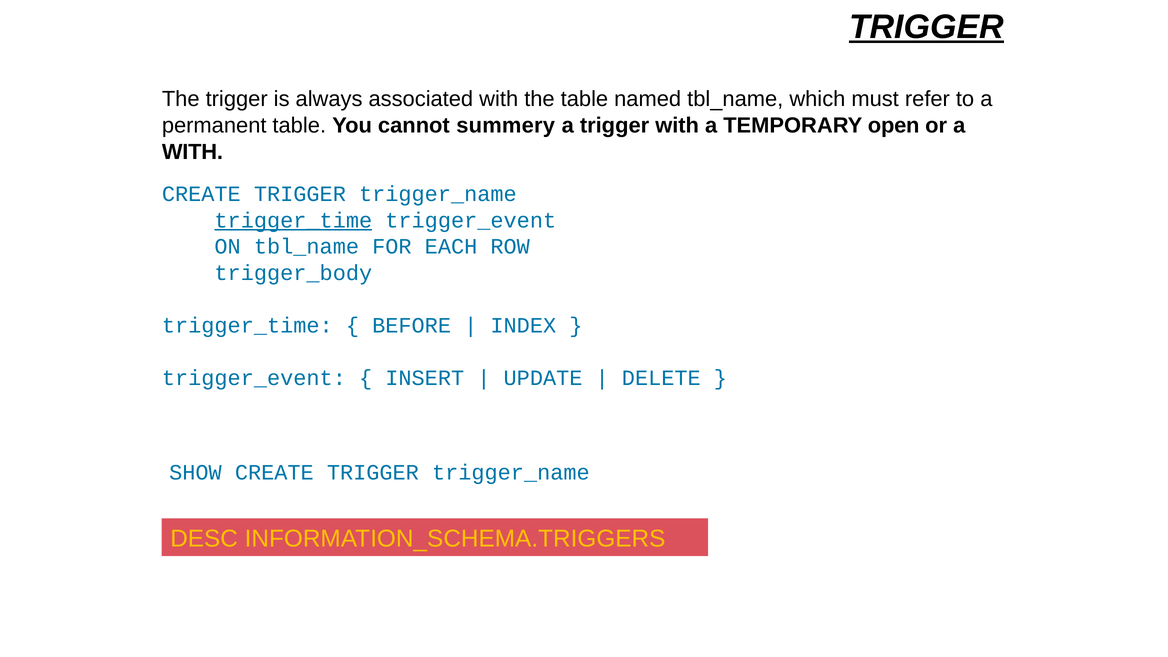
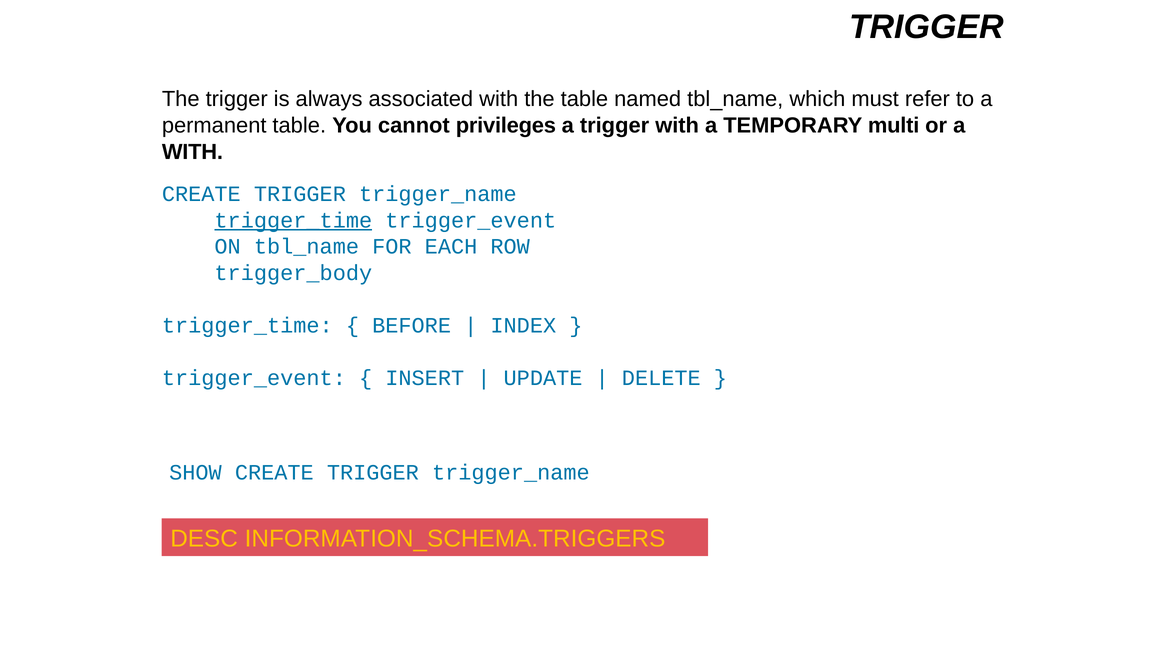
TRIGGER underline: present -> none (926, 27)
summery: summery -> privileges (506, 126)
open: open -> multi (894, 126)
